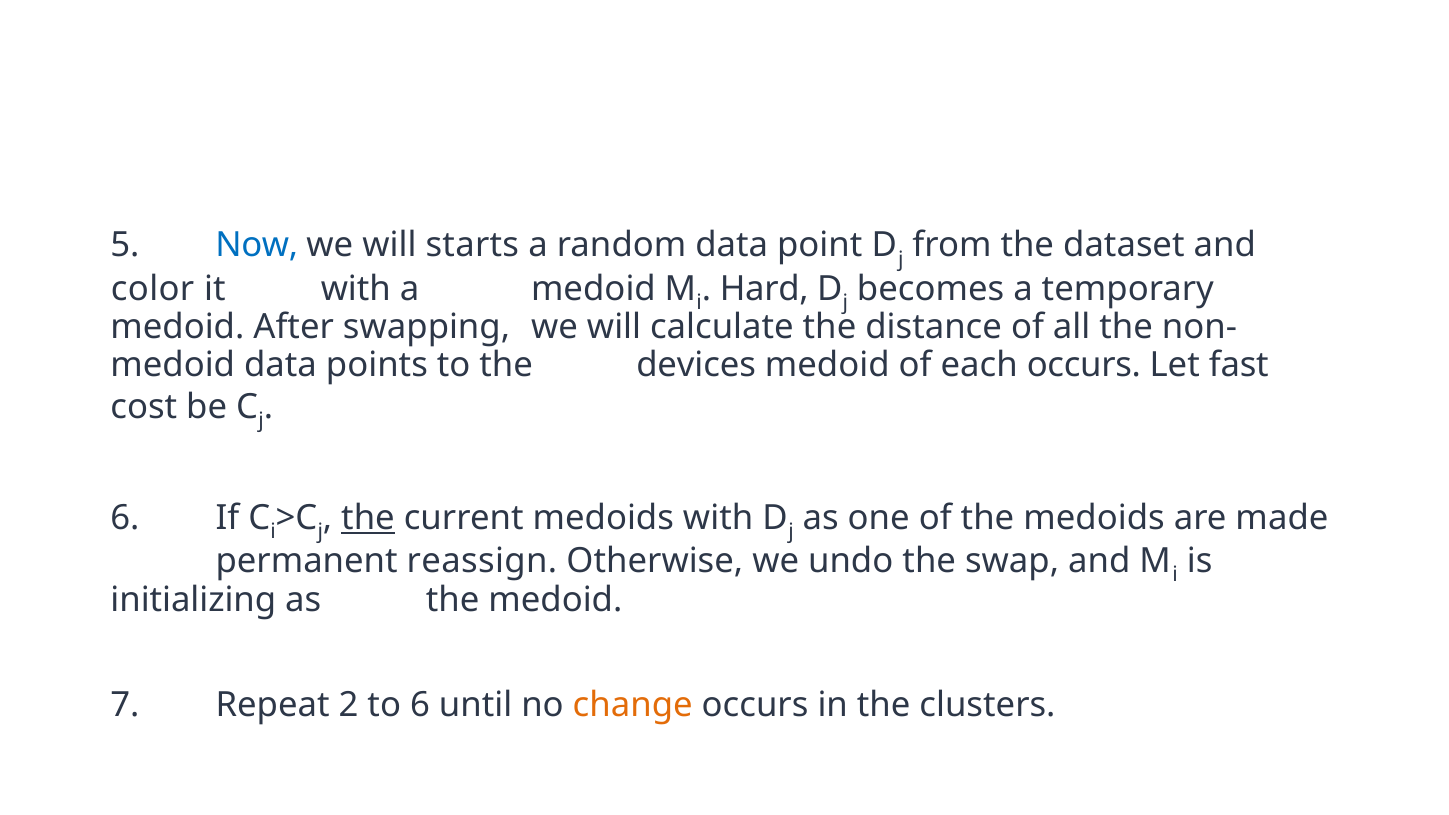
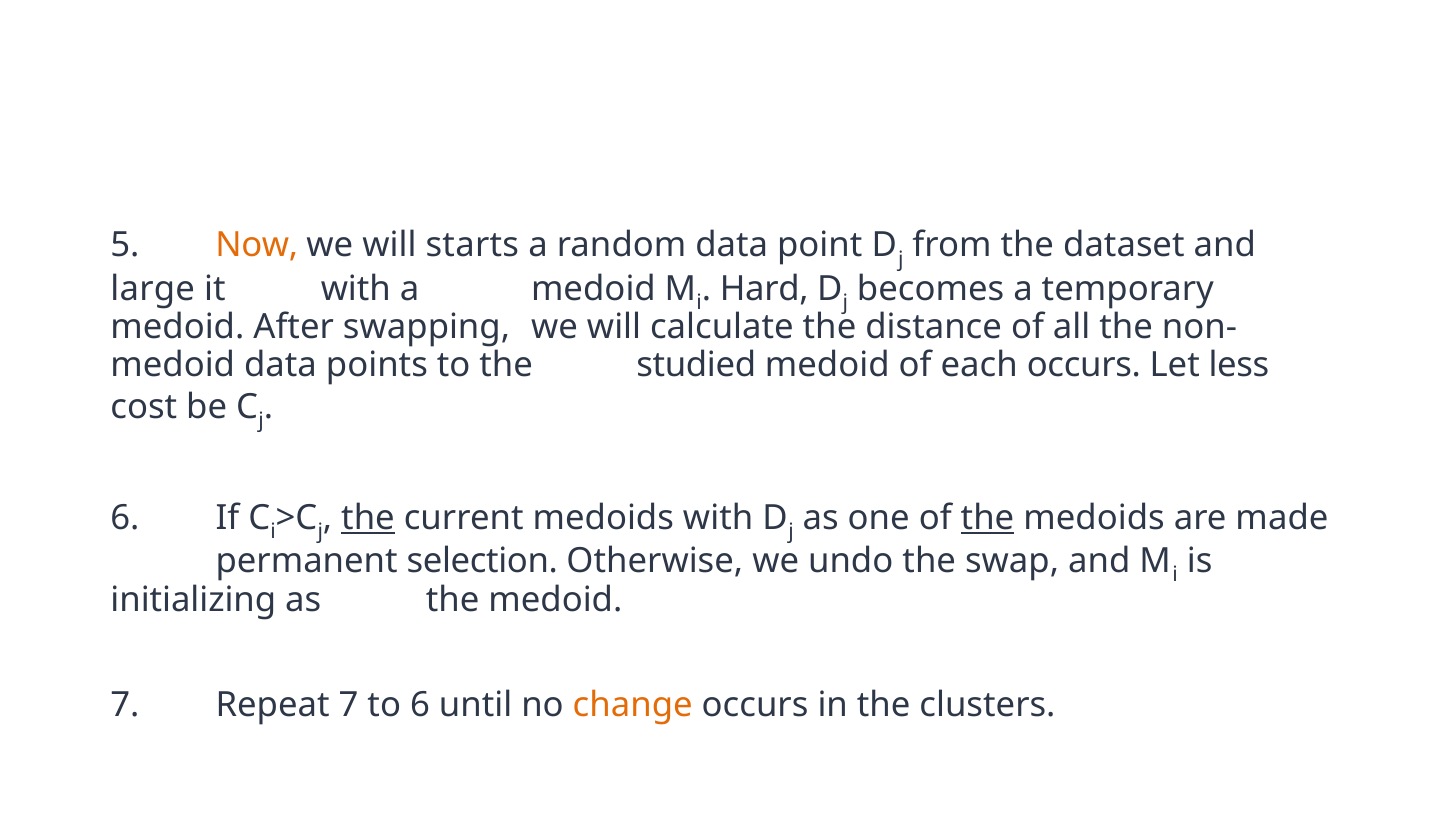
Now colour: blue -> orange (257, 246)
color: color -> large (153, 289)
devices: devices -> studied (696, 365)
fast: fast -> less (1239, 365)
the underline: none -> present (988, 518)
reassign: reassign -> selection (482, 561)
Repeat 2: 2 -> 7 (349, 705)
